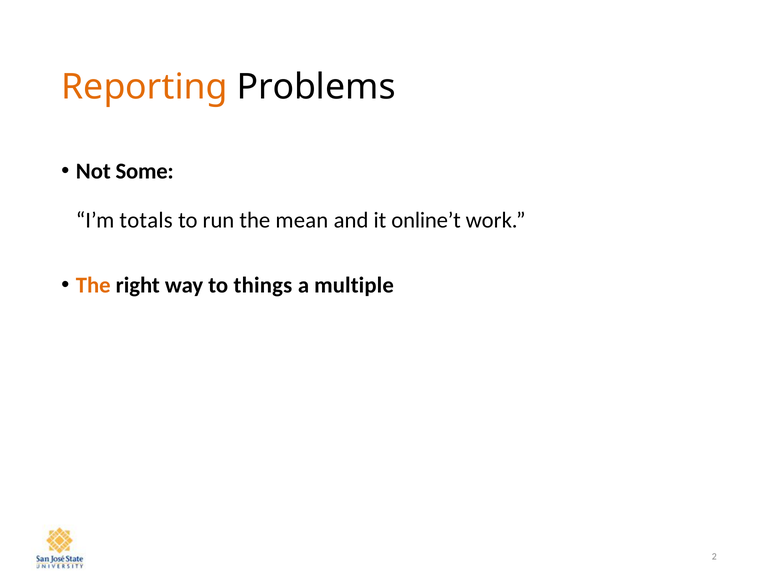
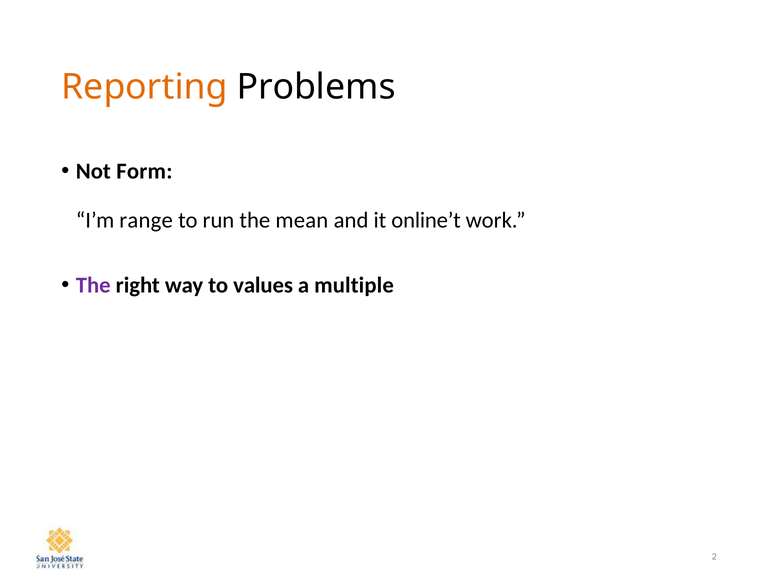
Some: Some -> Form (144, 171)
totals: totals -> range (146, 220)
The colour: orange -> purple (93, 286)
things: things -> values (263, 286)
